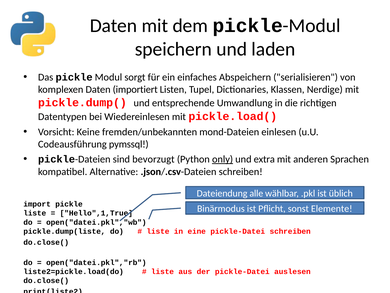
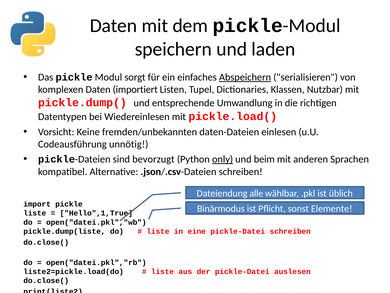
Abspeichern underline: none -> present (245, 77)
Nerdige: Nerdige -> Nutzbar (325, 89)
mond-Dateien: mond-Dateien -> daten-Dateien (229, 132)
pymssql: pymssql -> unnötig (129, 144)
extra: extra -> beim (264, 159)
